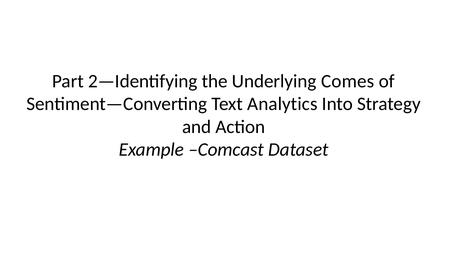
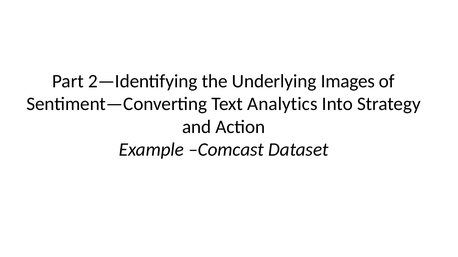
Comes: Comes -> Images (348, 81)
